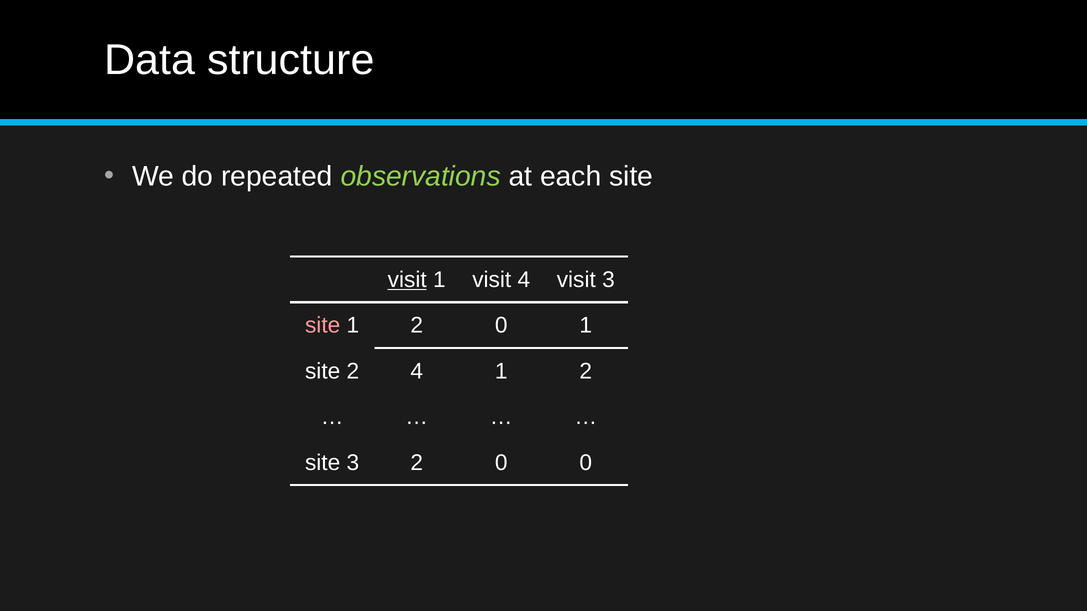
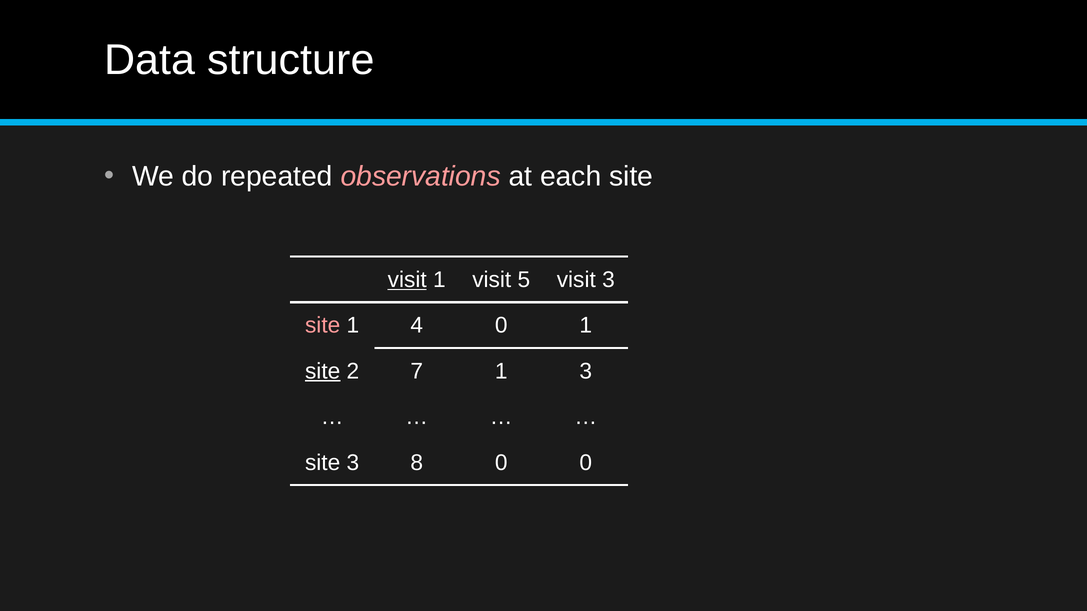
observations colour: light green -> pink (421, 177)
visit 4: 4 -> 5 (524, 280)
2: 2 -> 4 (417, 326)
site underline: none -> present (323, 372)
2 4: 4 -> 7 (417, 372)
2: 2 -> 3 (586, 372)
3 2: 2 -> 8 (417, 463)
